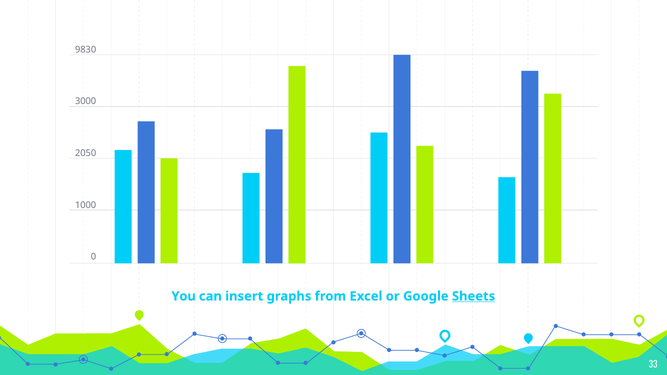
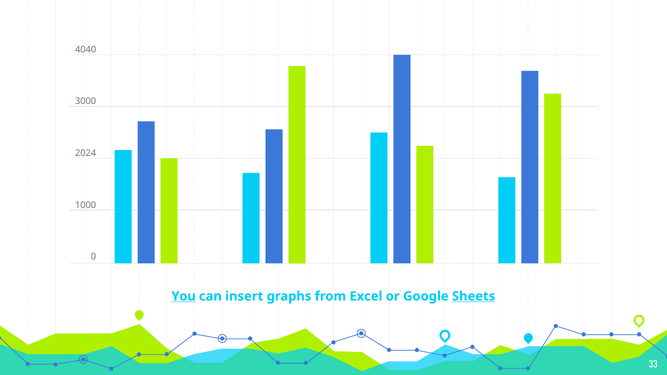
9830: 9830 -> 4040 (86, 49)
2050: 2050 -> 2024 (86, 153)
You underline: none -> present (184, 296)
